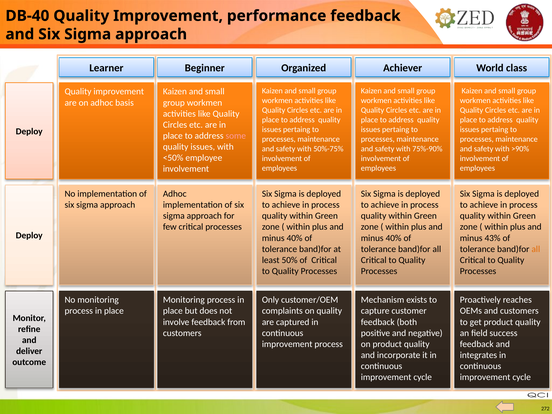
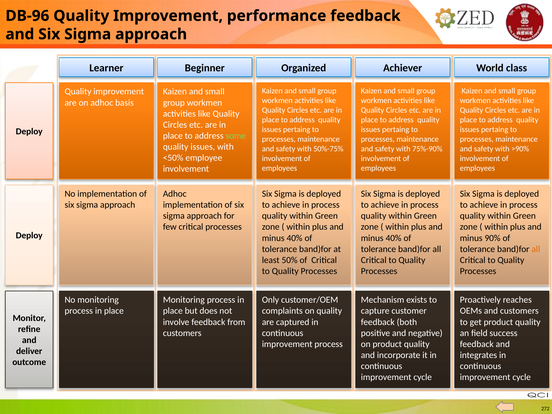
DB-40: DB-40 -> DB-96 (27, 16)
some colour: pink -> light green (236, 136)
43%: 43% -> 90% (493, 238)
